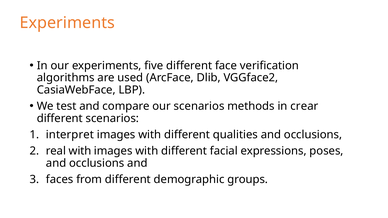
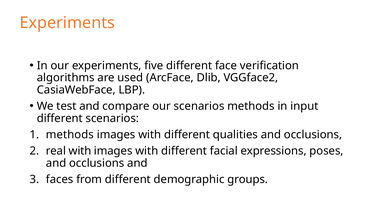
crear: crear -> input (304, 106)
interpret: interpret -> methods (70, 135)
